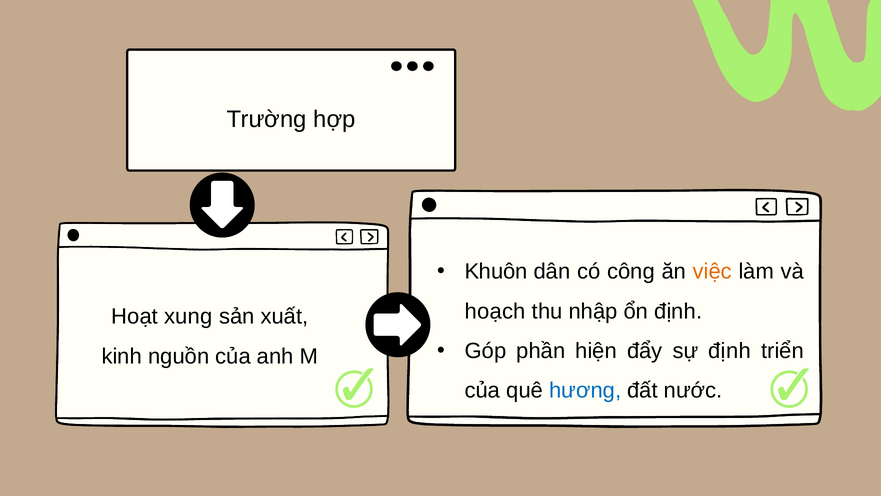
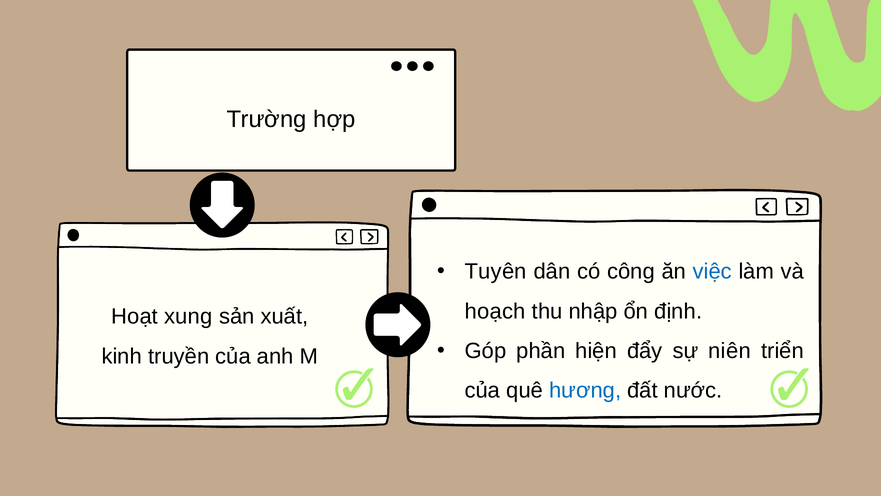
Khuôn: Khuôn -> Tuyên (496, 271)
việc colour: orange -> blue (712, 271)
sự định: định -> niên (730, 351)
nguồn: nguồn -> truyền (179, 356)
